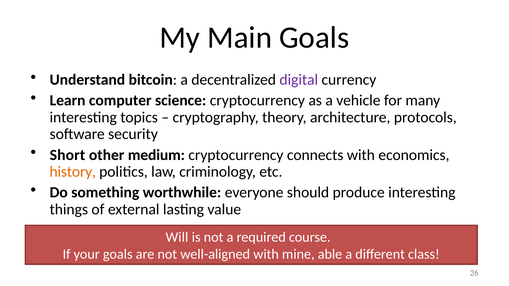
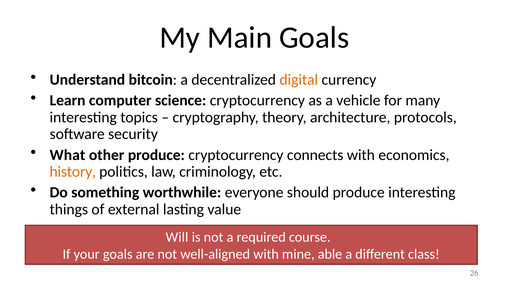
digital colour: purple -> orange (299, 80)
Short: Short -> What (68, 155)
other medium: medium -> produce (156, 155)
